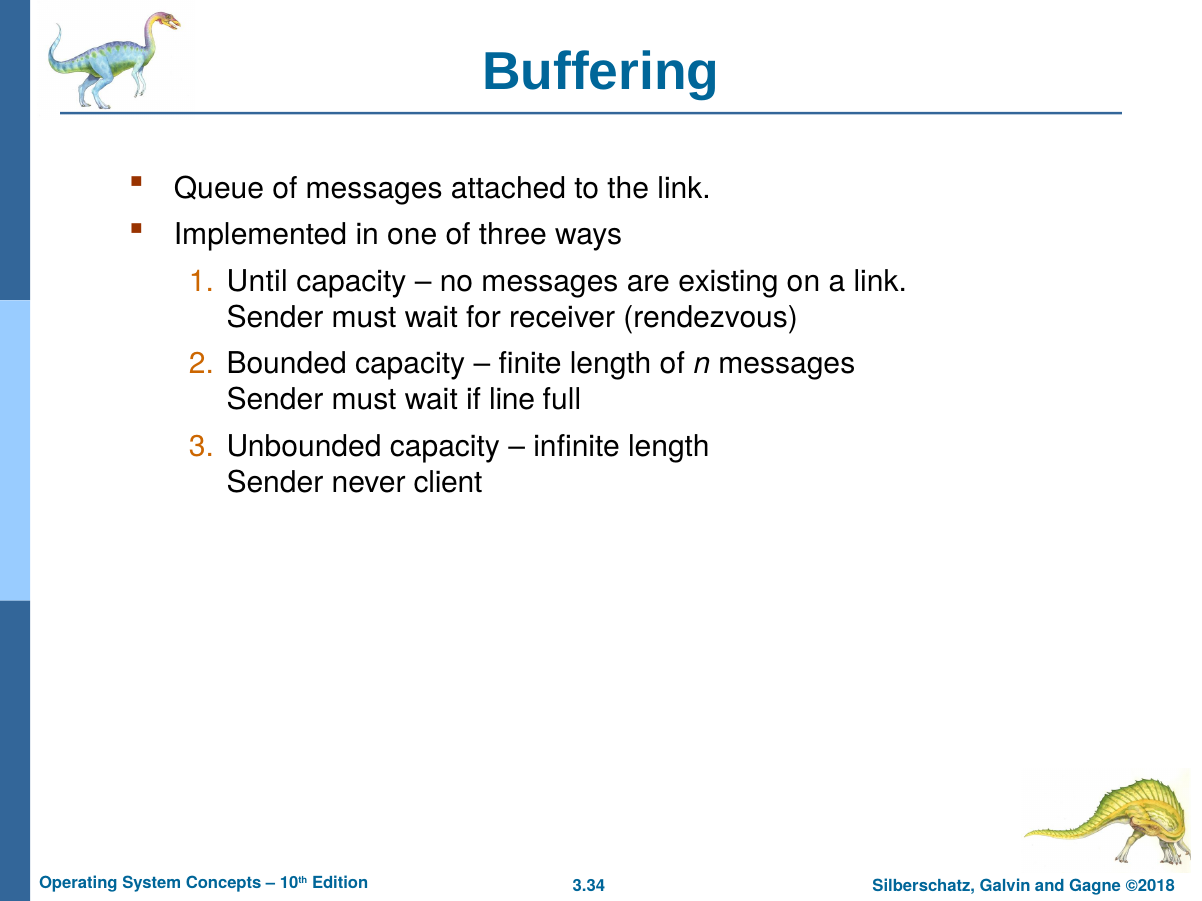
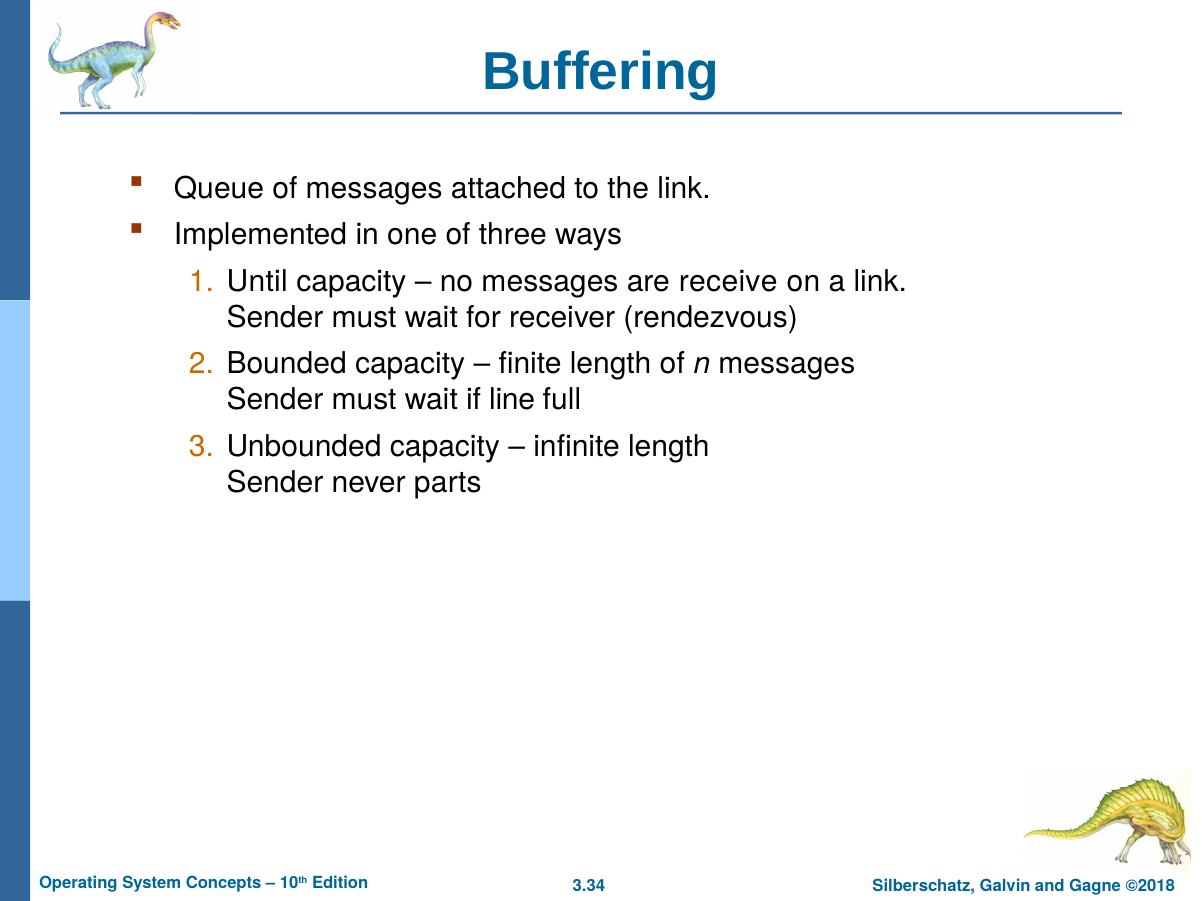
existing: existing -> receive (728, 281)
client: client -> parts (448, 483)
